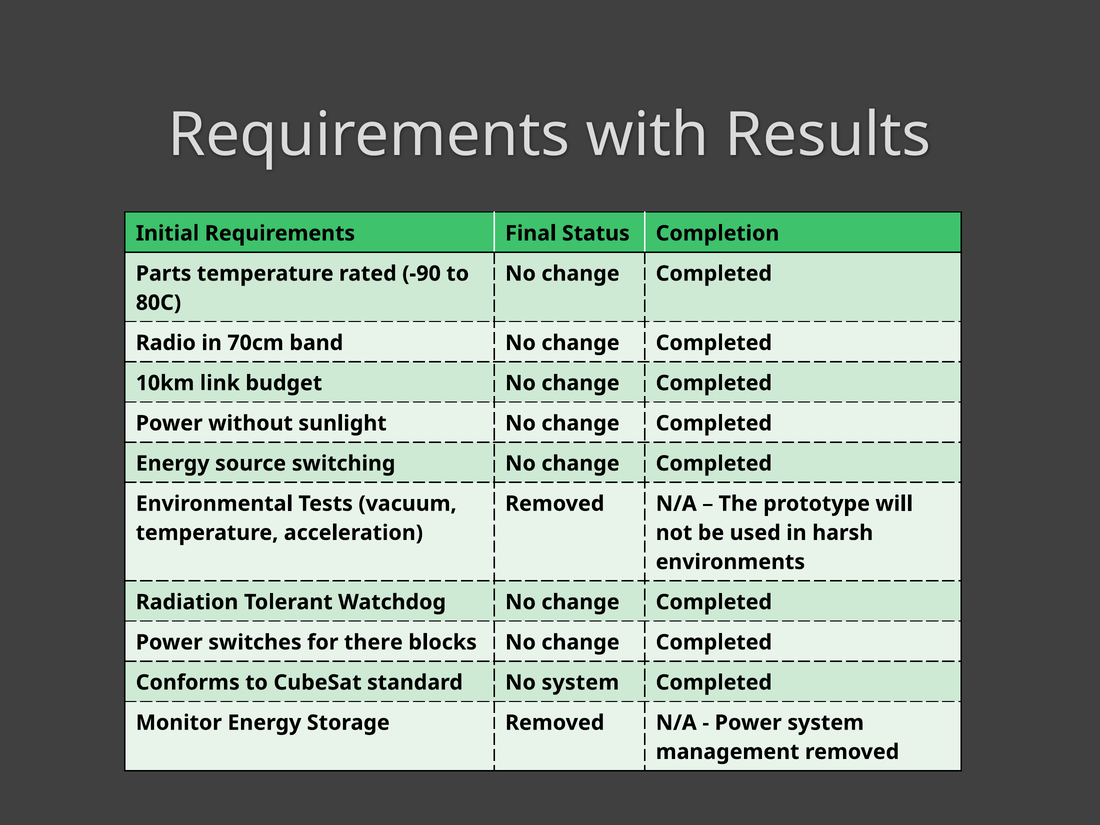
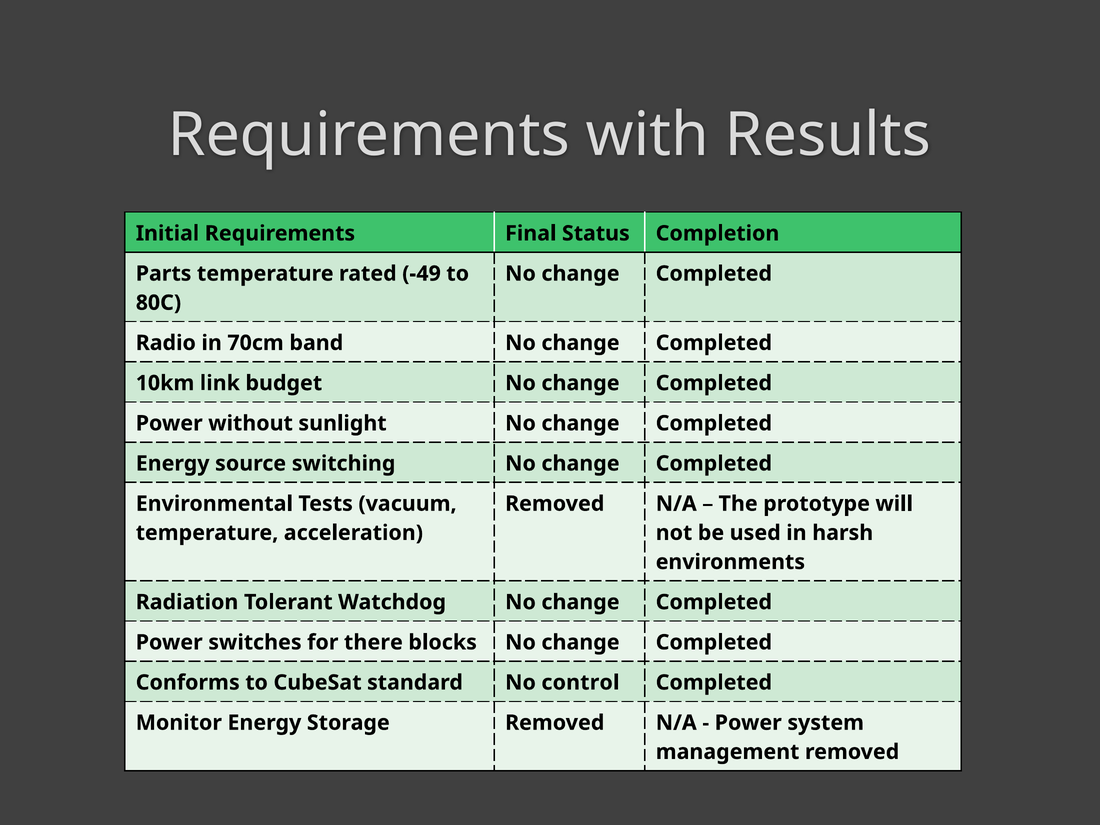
-90: -90 -> -49 (422, 274)
No system: system -> control (580, 683)
